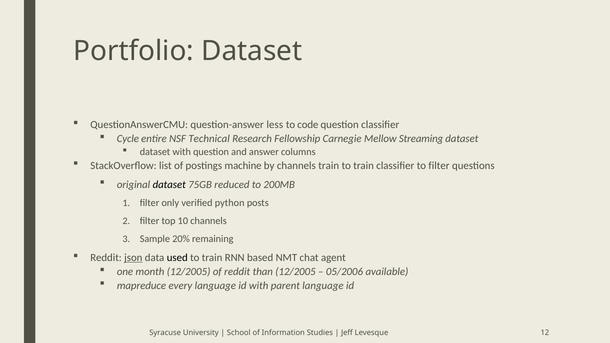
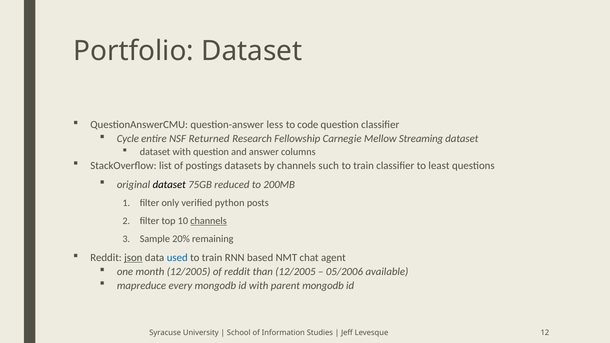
Technical: Technical -> Returned (209, 139)
machine: machine -> datasets (243, 166)
channels train: train -> such (329, 166)
to filter: filter -> least (439, 166)
channels underline: none -> present (209, 221)
used colour: black -> blue (177, 258)
every language: language -> mongodb (215, 286)
parent language: language -> mongodb (323, 286)
